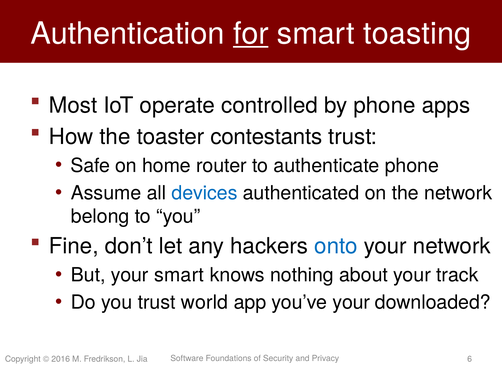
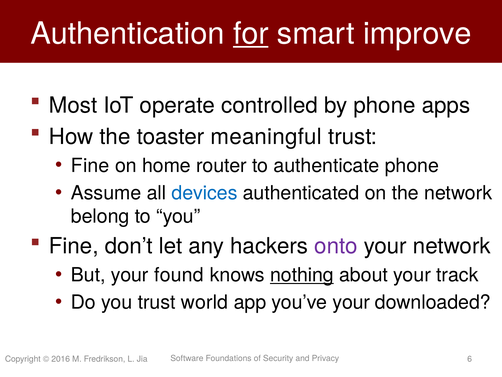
toasting: toasting -> improve (417, 34)
contestants: contestants -> meaningful (266, 137)
Safe: Safe -> Fine (90, 165)
onto colour: blue -> purple (336, 246)
your smart: smart -> found (179, 275)
nothing underline: none -> present (302, 275)
